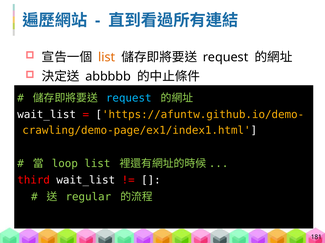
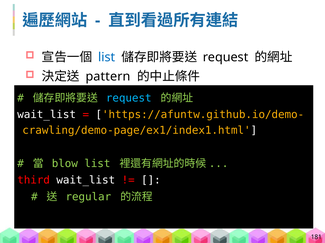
list colour: orange -> blue (107, 57)
abbbbb: abbbbb -> pattern (108, 77)
loop: loop -> blow (65, 164)
